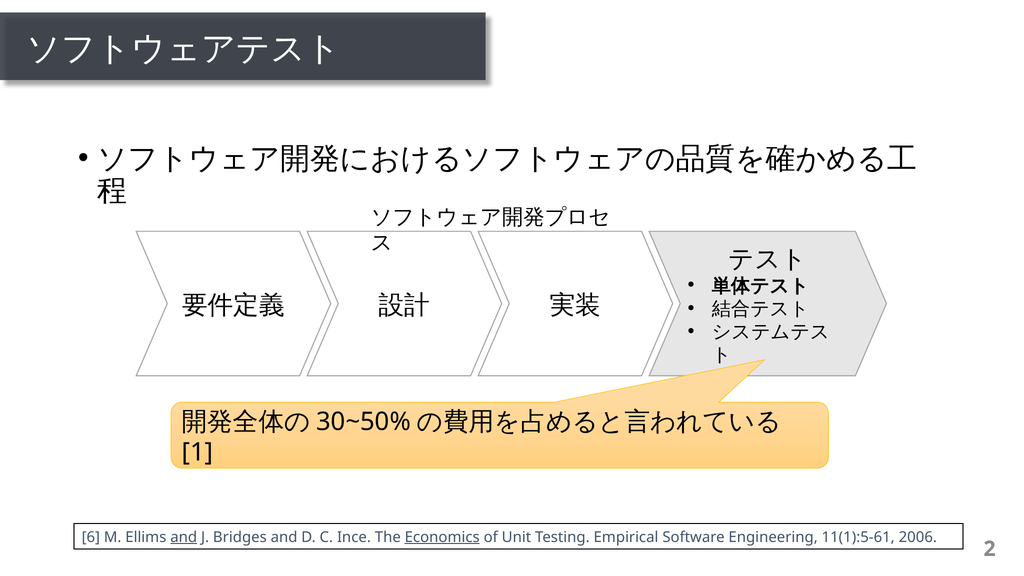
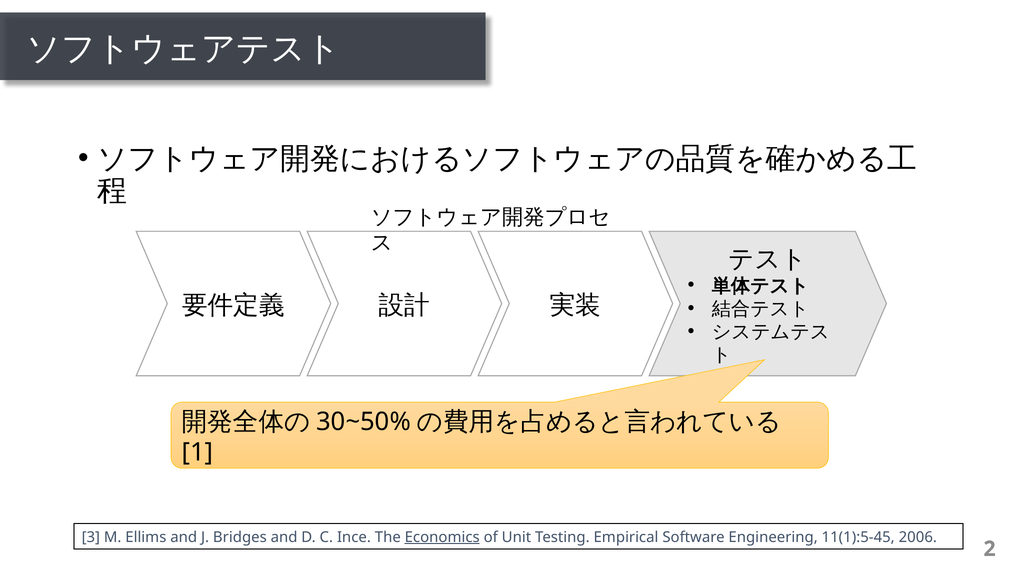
6: 6 -> 3 (91, 537)
and underline: present -> none (184, 537)
11(1):5-61: 11(1):5-61 -> 11(1):5-45 (858, 537)
